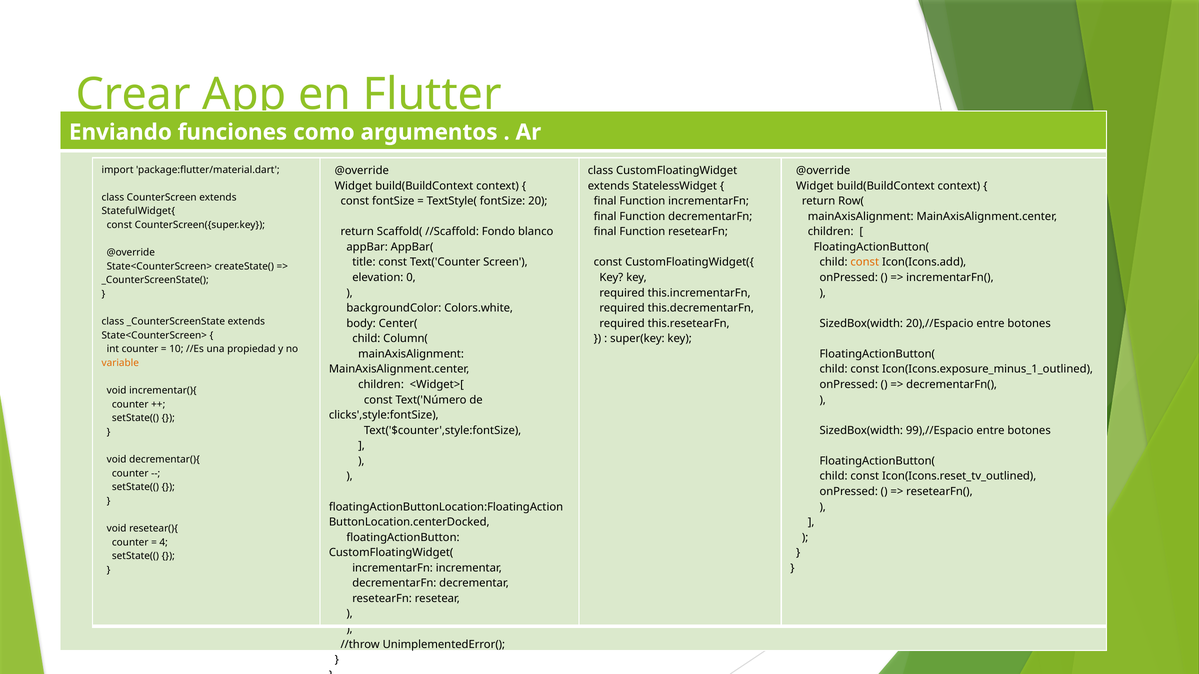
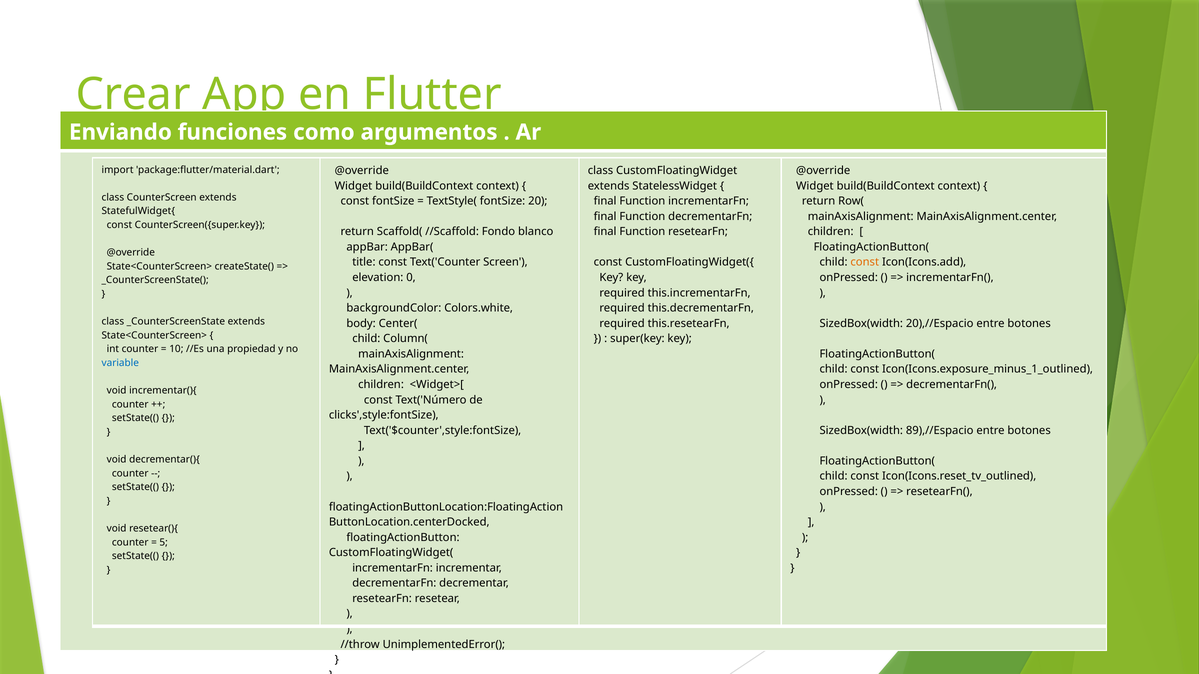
variable colour: orange -> blue (120, 363)
99),//Espacio: 99),//Espacio -> 89),//Espacio (940, 431)
4: 4 -> 5 (164, 543)
